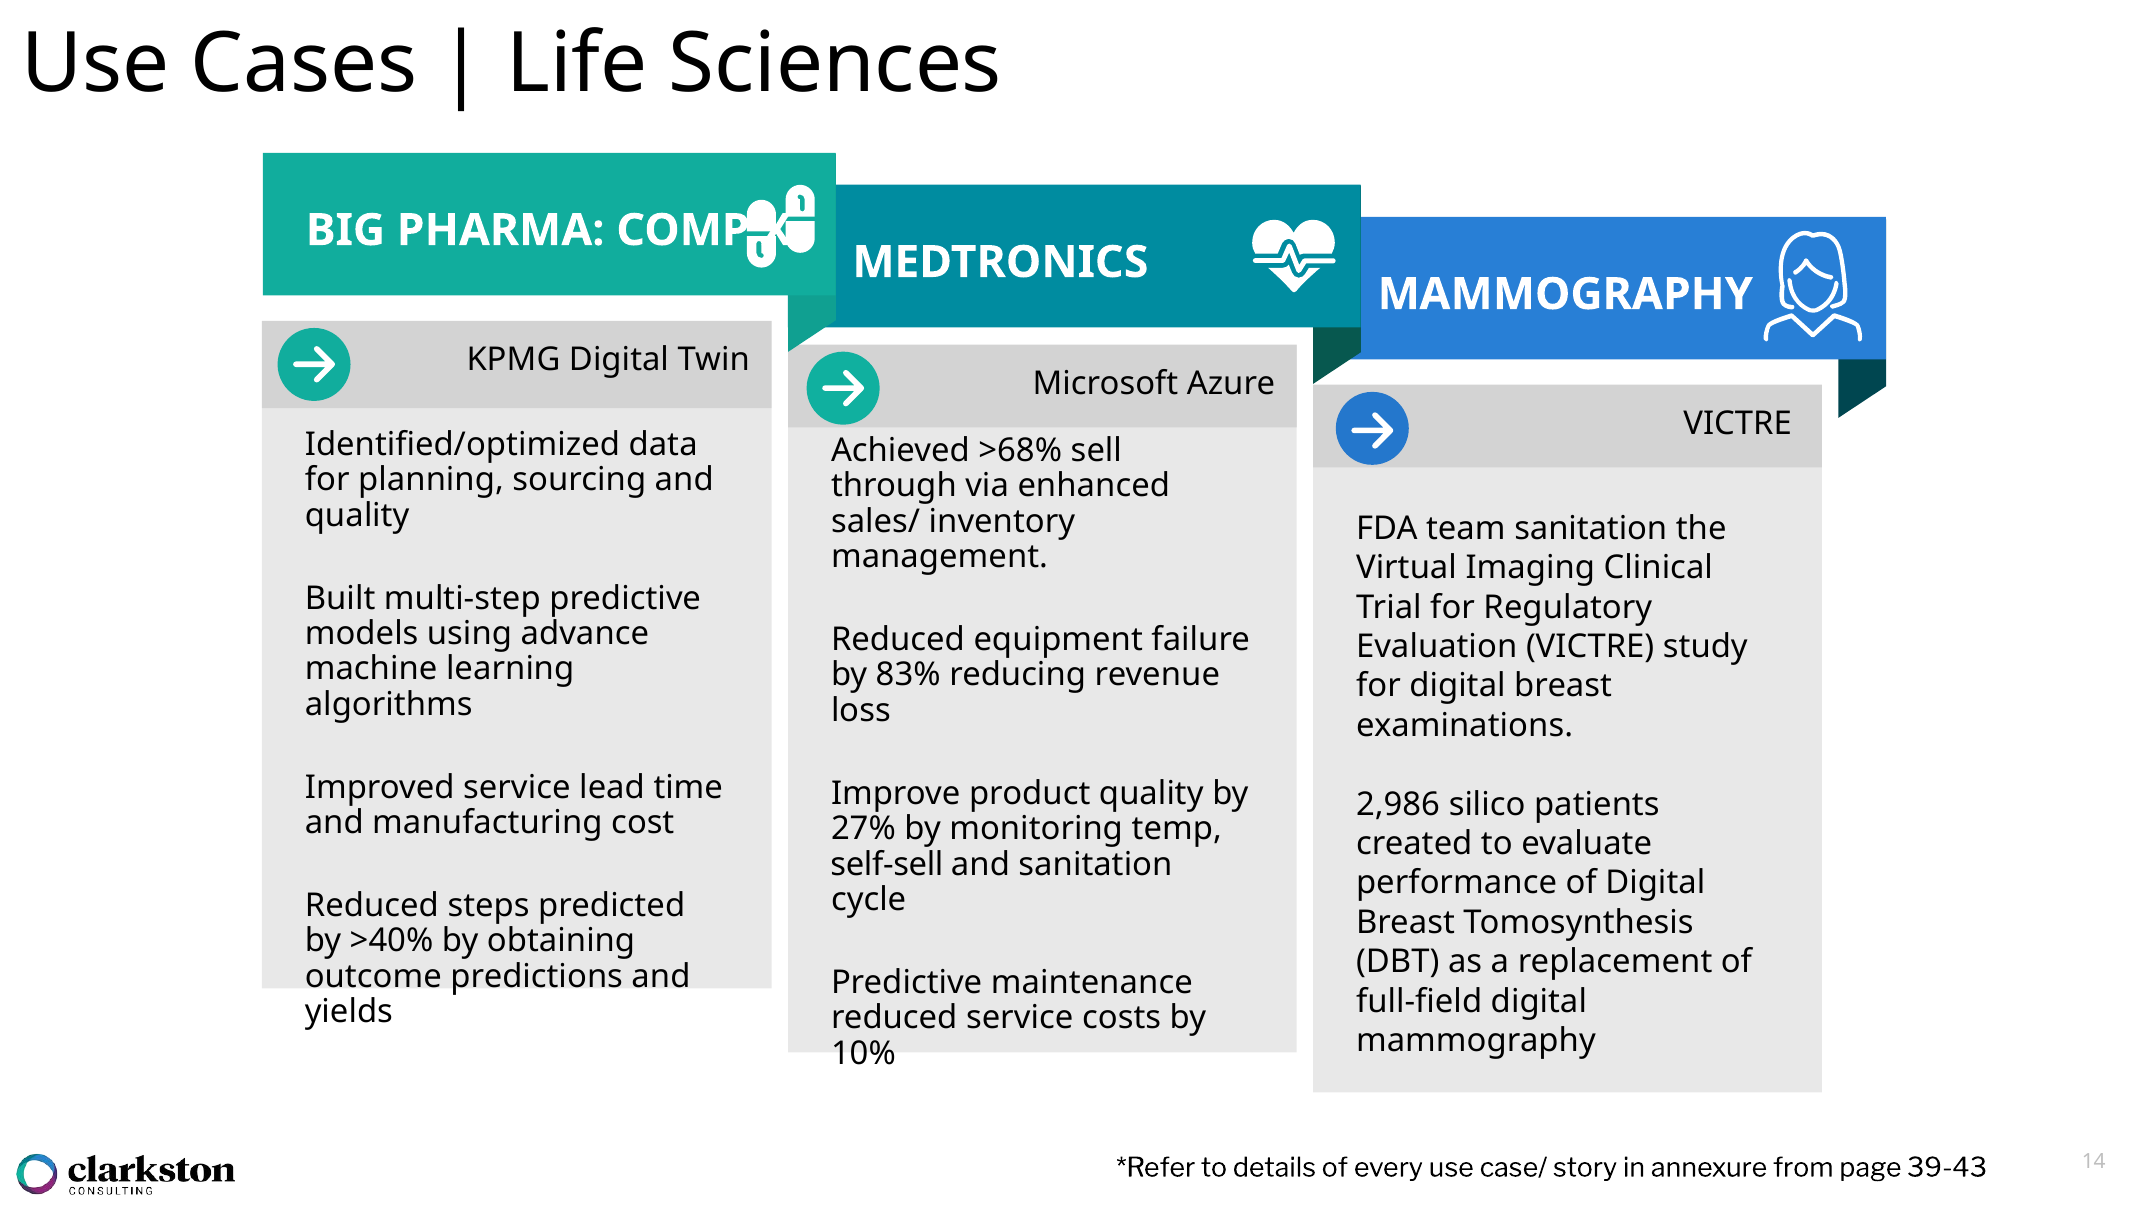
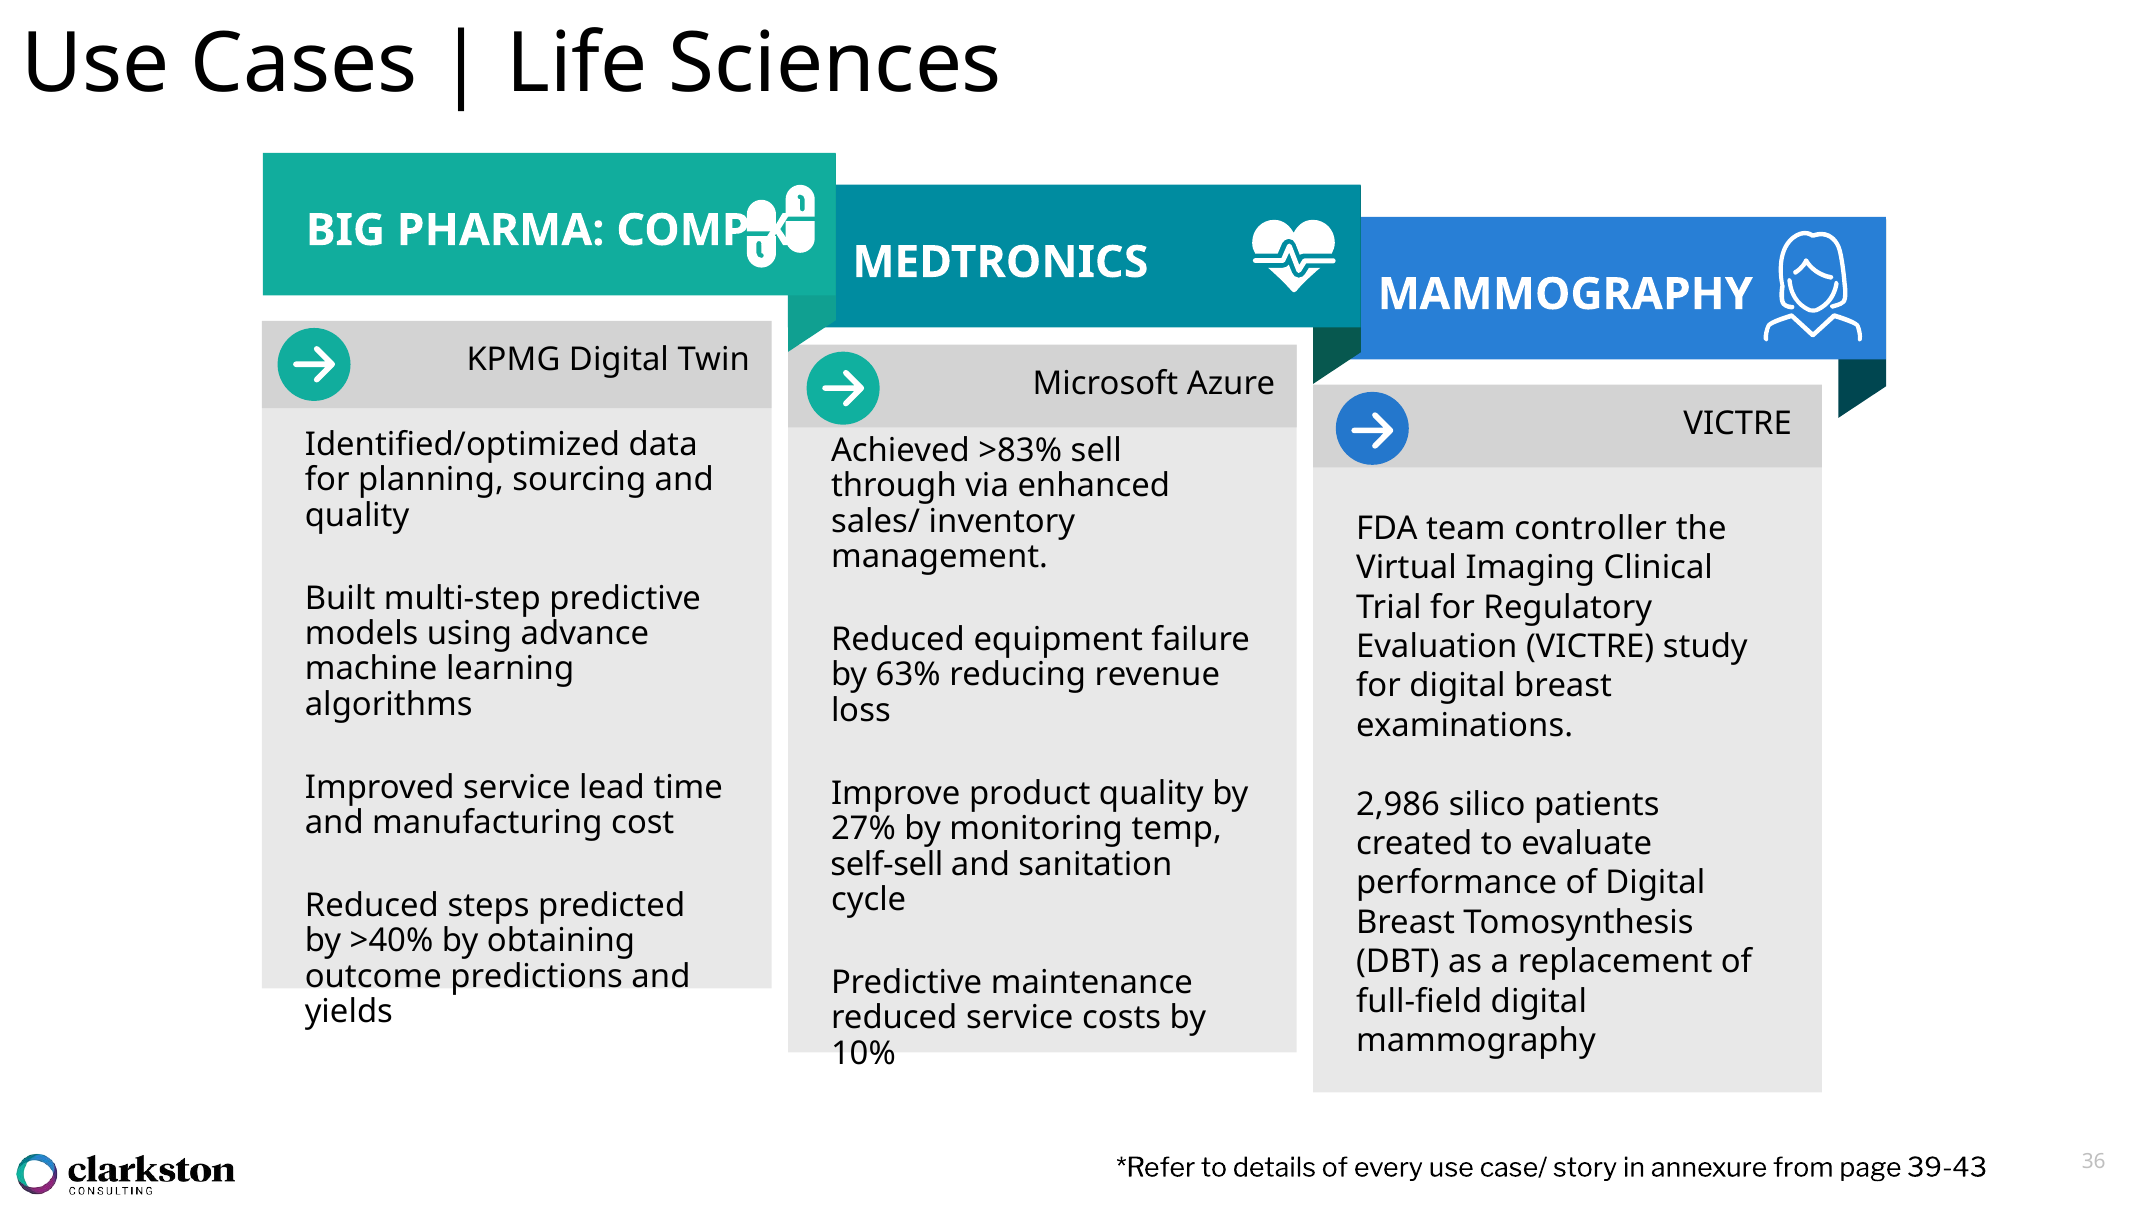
>68%: >68% -> >83% (1020, 451)
team sanitation: sanitation -> controller (1591, 529)
83%: 83% -> 63% (908, 675)
14: 14 -> 36 (2094, 1162)
